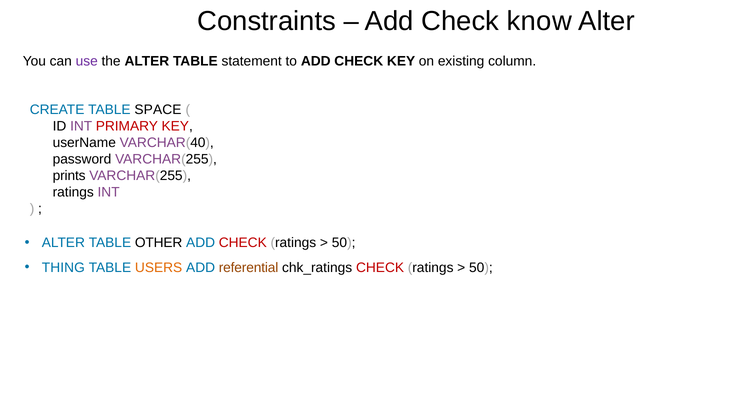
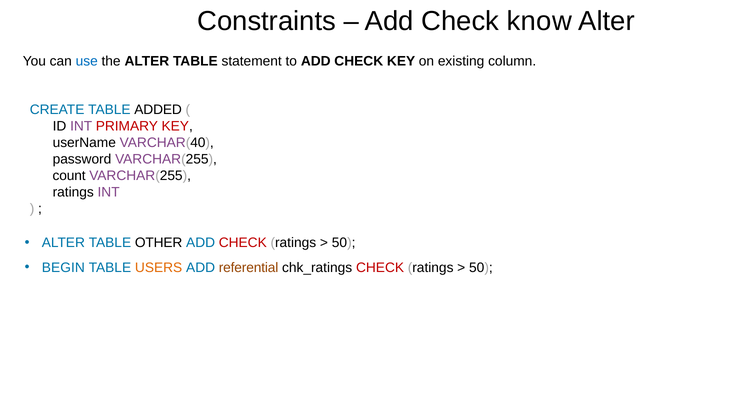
use colour: purple -> blue (87, 61)
SPACE: SPACE -> ADDED (158, 110)
prints: prints -> count (69, 176)
THING: THING -> BEGIN (63, 268)
